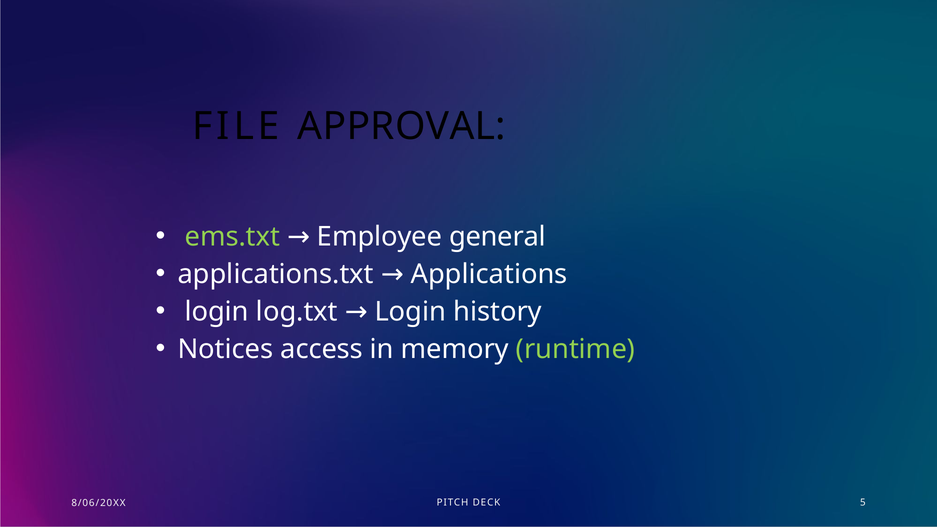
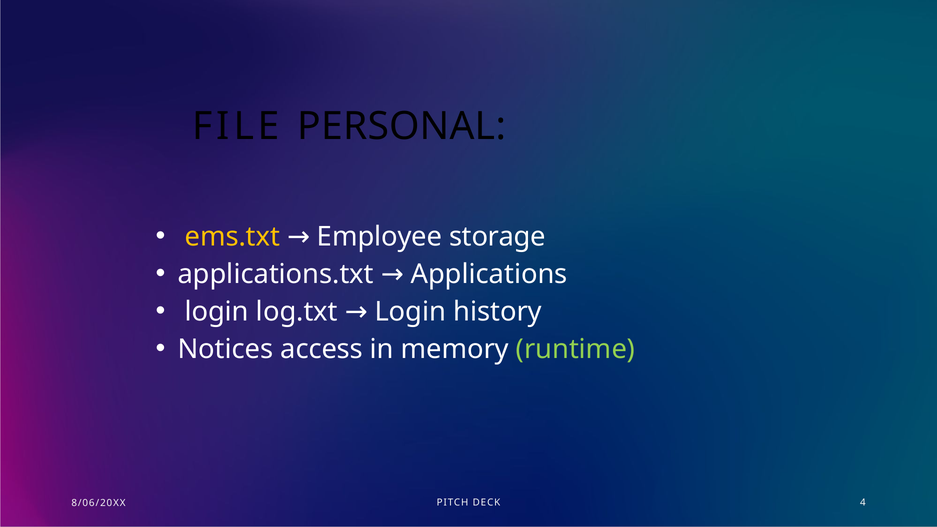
APPROVAL: APPROVAL -> PERSONAL (402, 127)
ems.txt colour: light green -> yellow (232, 237)
general: general -> storage (497, 237)
5: 5 -> 4 (863, 502)
